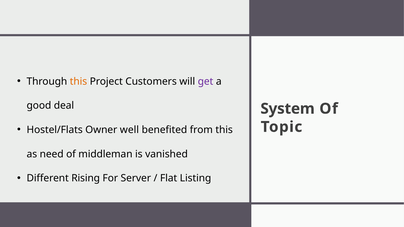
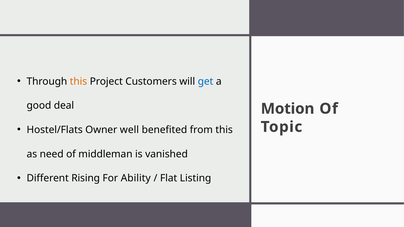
get colour: purple -> blue (206, 82)
System: System -> Motion (288, 109)
Server: Server -> Ability (136, 178)
